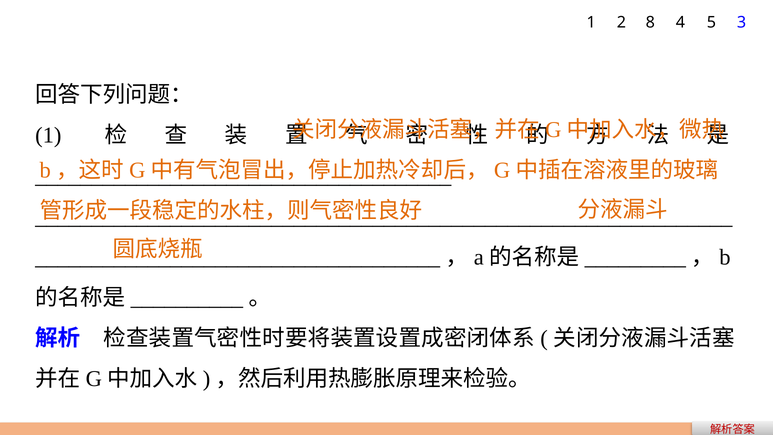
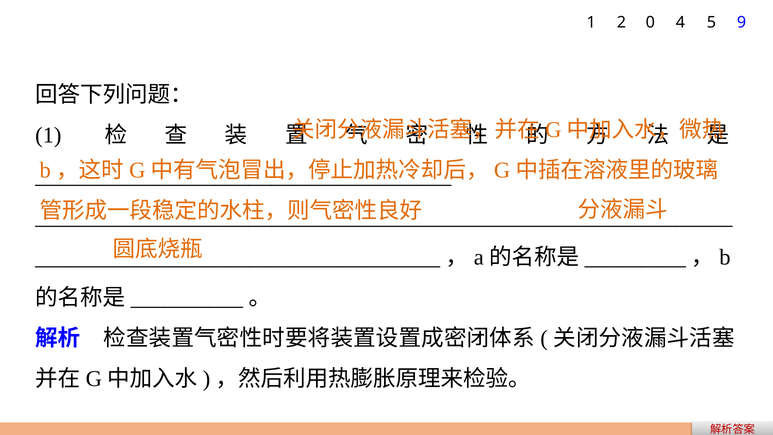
8: 8 -> 0 (650, 22)
3: 3 -> 9 (742, 22)
